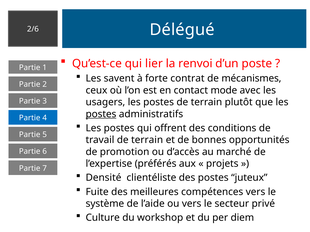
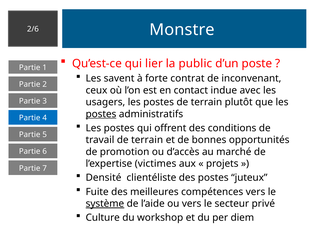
Délégué: Délégué -> Monstre (182, 30)
renvoi: renvoi -> public (195, 64)
mécanismes: mécanismes -> inconvenant (251, 79)
mode: mode -> indue (224, 91)
préférés: préférés -> victimes (156, 164)
système underline: none -> present (105, 204)
